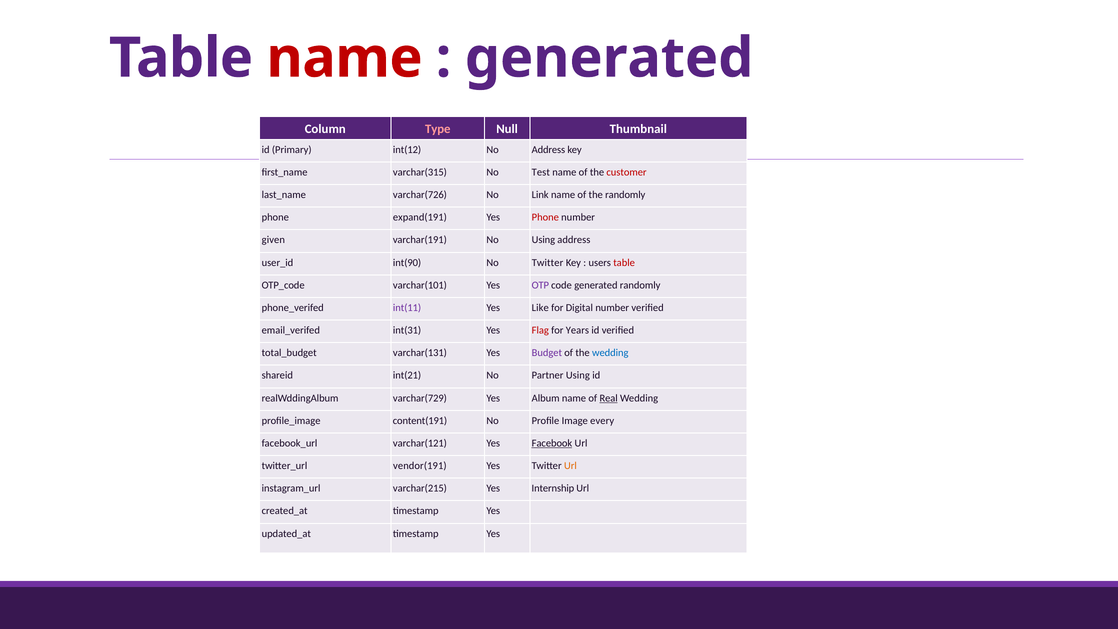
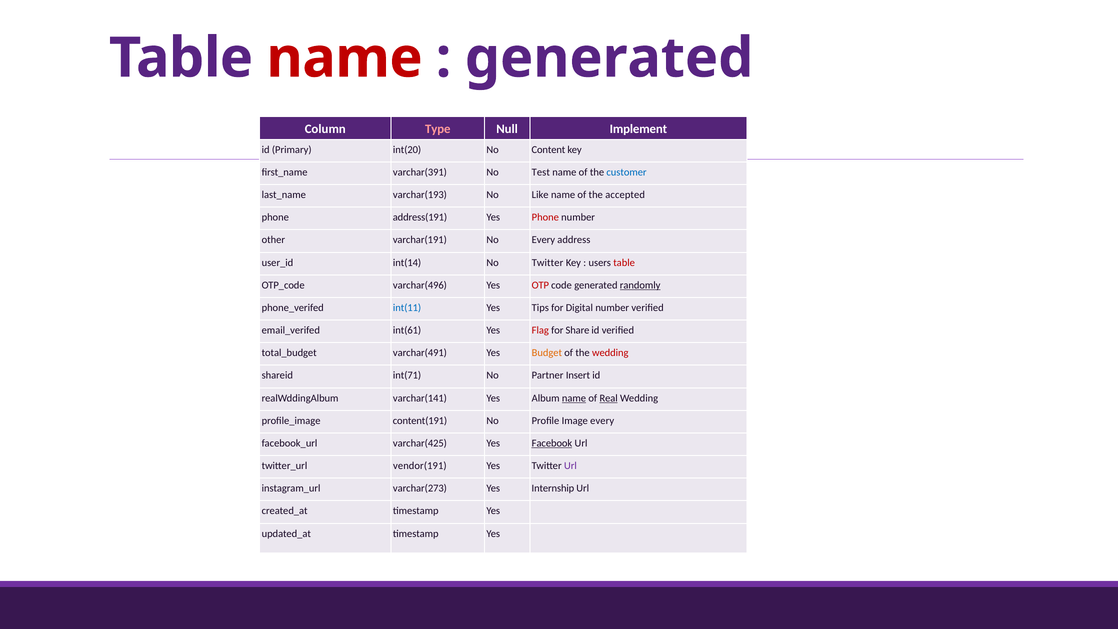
Thumbnail: Thumbnail -> Implement (638, 129)
int(12: int(12 -> int(20 (407, 150)
No Address: Address -> Content (548, 150)
varchar(315: varchar(315 -> varchar(391 (420, 172)
customer colour: red -> blue (627, 172)
varchar(726: varchar(726 -> varchar(193 (420, 195)
Link: Link -> Like (540, 195)
the randomly: randomly -> accepted (625, 195)
expand(191: expand(191 -> address(191 (420, 217)
given: given -> other (273, 240)
No Using: Using -> Every (543, 240)
int(90: int(90 -> int(14 (407, 263)
varchar(101: varchar(101 -> varchar(496 (420, 285)
OTP colour: purple -> red (540, 285)
randomly underline: none -> present (640, 285)
int(11 colour: purple -> blue (407, 308)
Like: Like -> Tips (540, 308)
int(31: int(31 -> int(61 (407, 330)
Years: Years -> Share (577, 330)
varchar(131: varchar(131 -> varchar(491 (420, 353)
Budget colour: purple -> orange (547, 353)
wedding colour: blue -> red (610, 353)
int(21: int(21 -> int(71 (407, 375)
Partner Using: Using -> Insert (578, 375)
varchar(729: varchar(729 -> varchar(141 (420, 398)
name underline: none -> present (574, 398)
varchar(121: varchar(121 -> varchar(425 (420, 443)
Url colour: orange -> purple (570, 466)
varchar(215: varchar(215 -> varchar(273 (420, 488)
